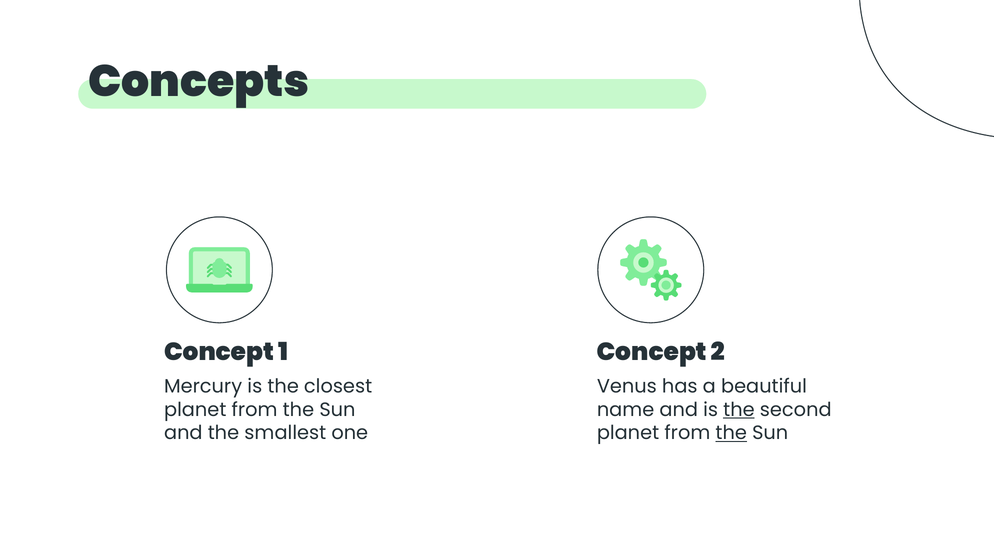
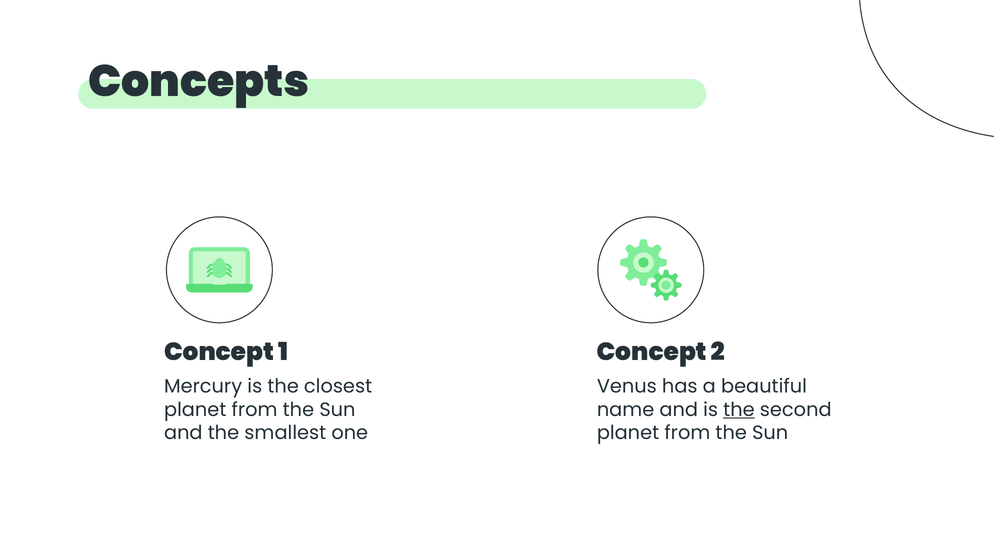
the underline: present -> none (731, 433)
